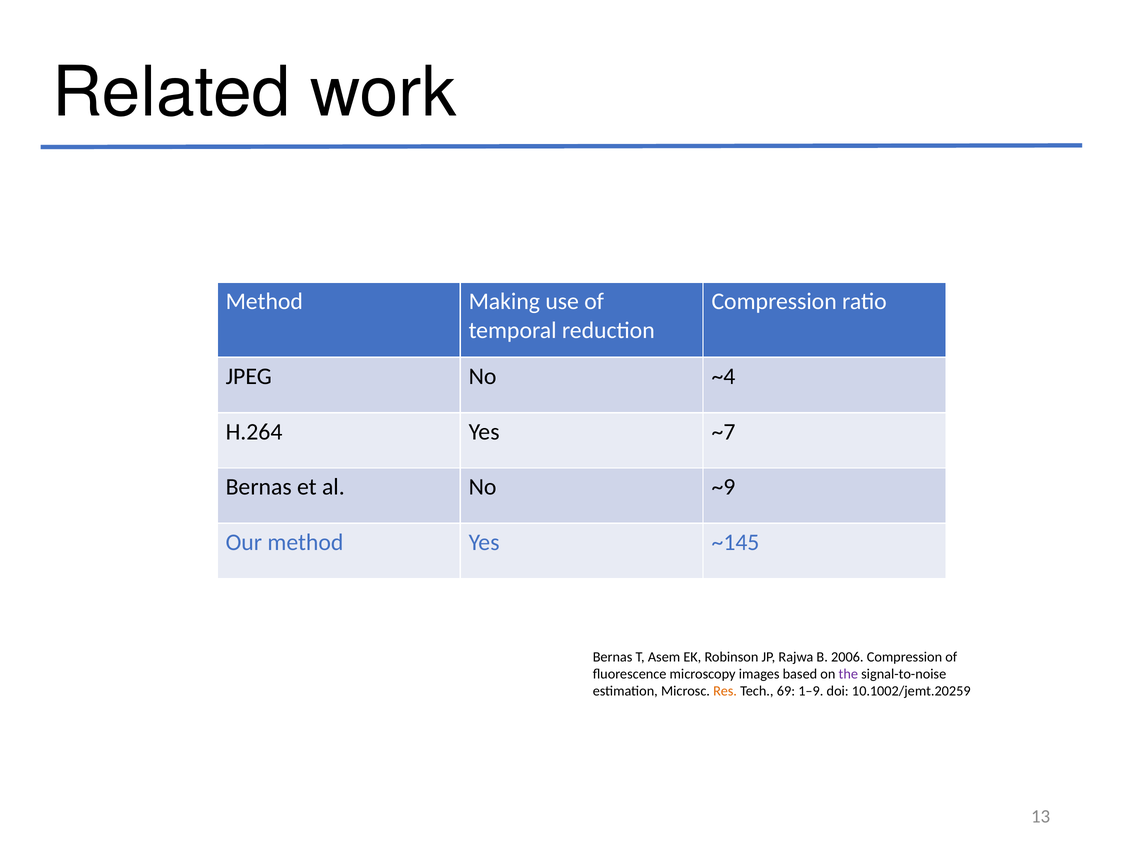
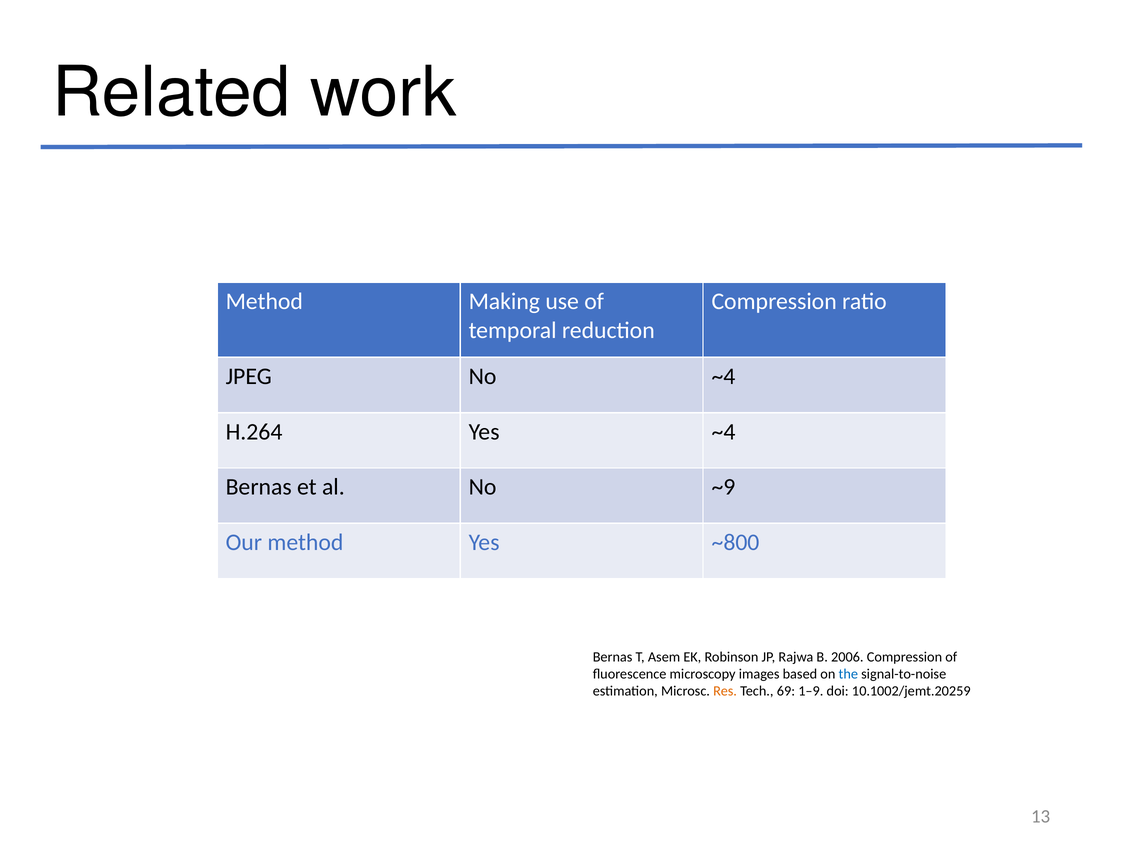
Yes ~7: ~7 -> ~4 (724, 432)
~145: ~145 -> ~800 (735, 542)
the colour: purple -> blue (848, 674)
